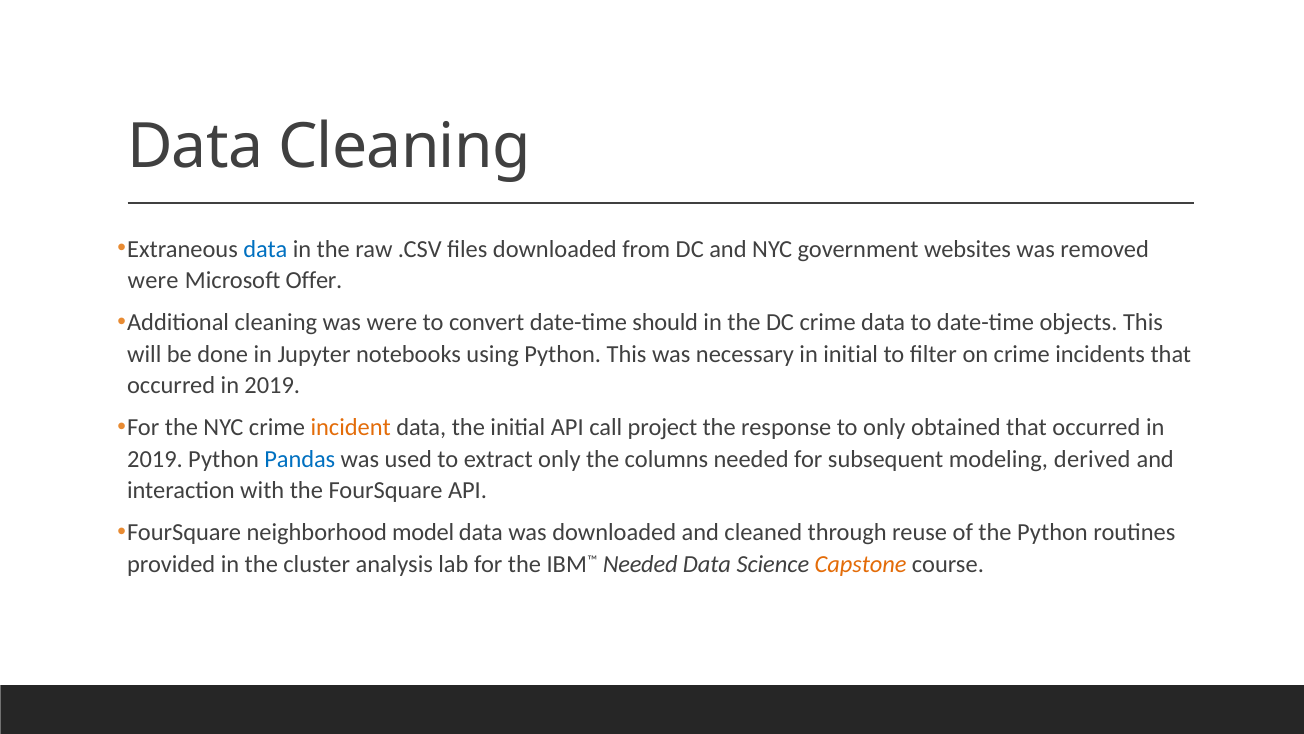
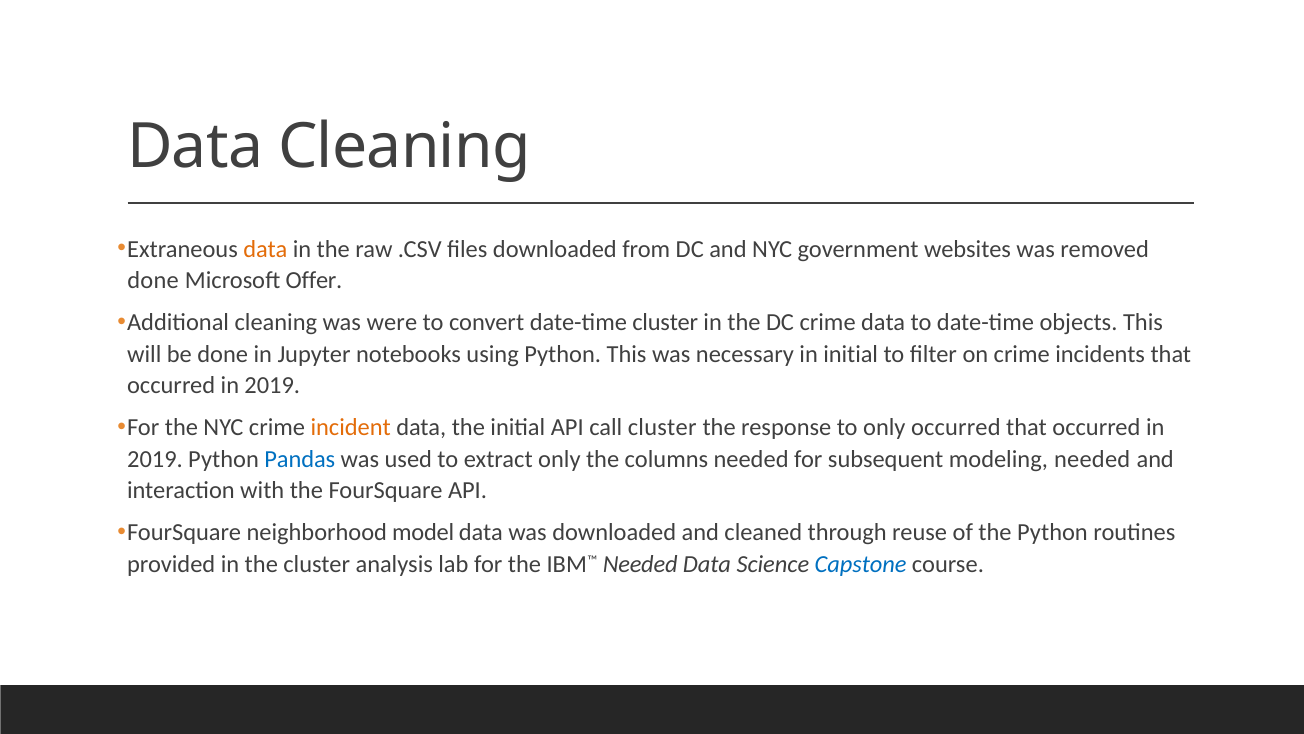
data colour: blue -> orange (265, 249)
were: were -> done (153, 280)
date-time should: should -> cluster (665, 322)
call project: project -> cluster (662, 427)
only obtained: obtained -> occurred (956, 427)
modeling derived: derived -> needed (1092, 459)
Capstone colour: orange -> blue (861, 564)
